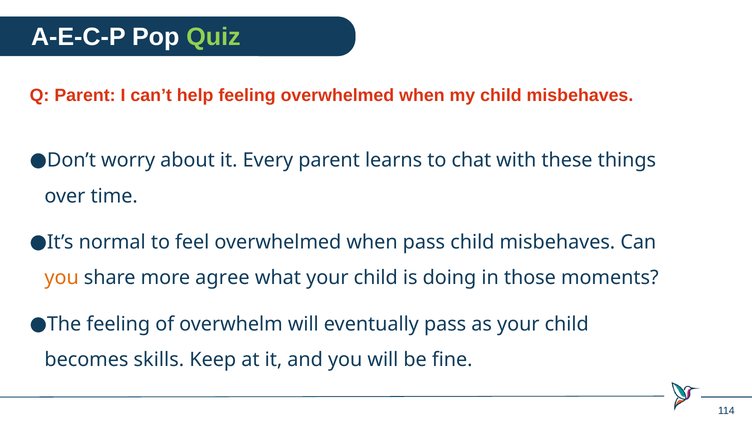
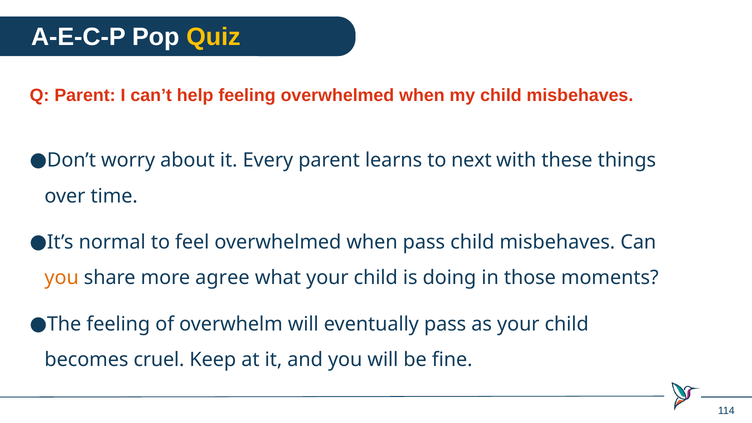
Quiz colour: light green -> yellow (213, 37)
chat: chat -> next (471, 160)
skills: skills -> cruel (159, 360)
